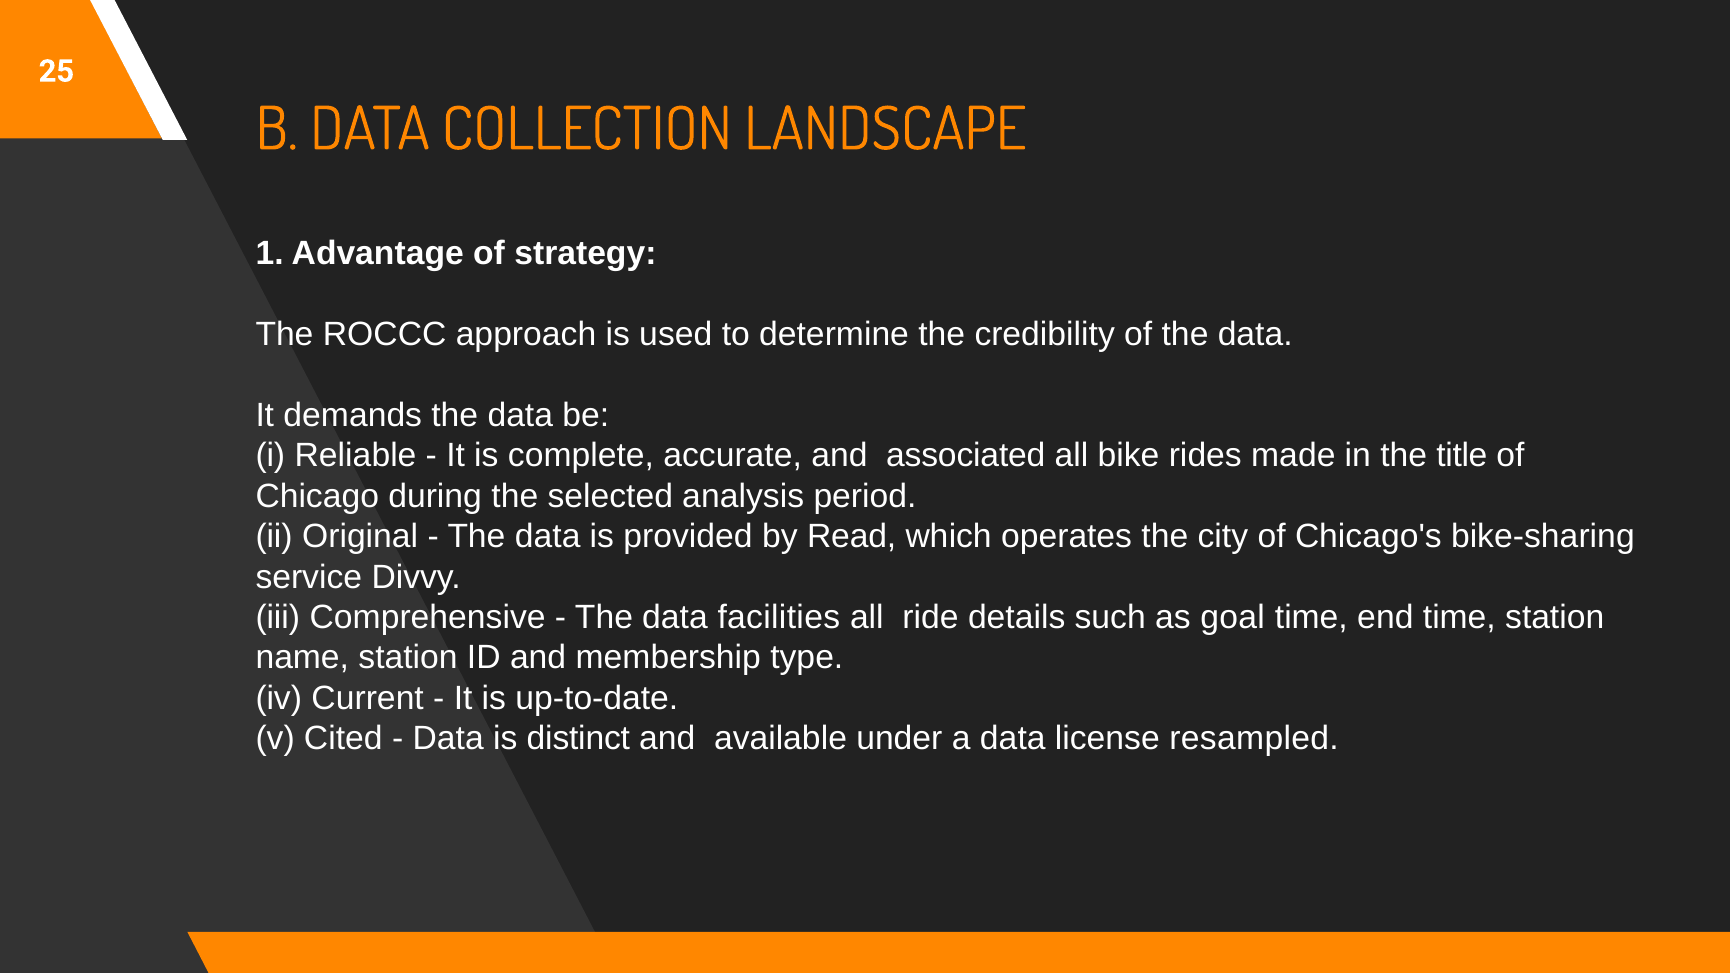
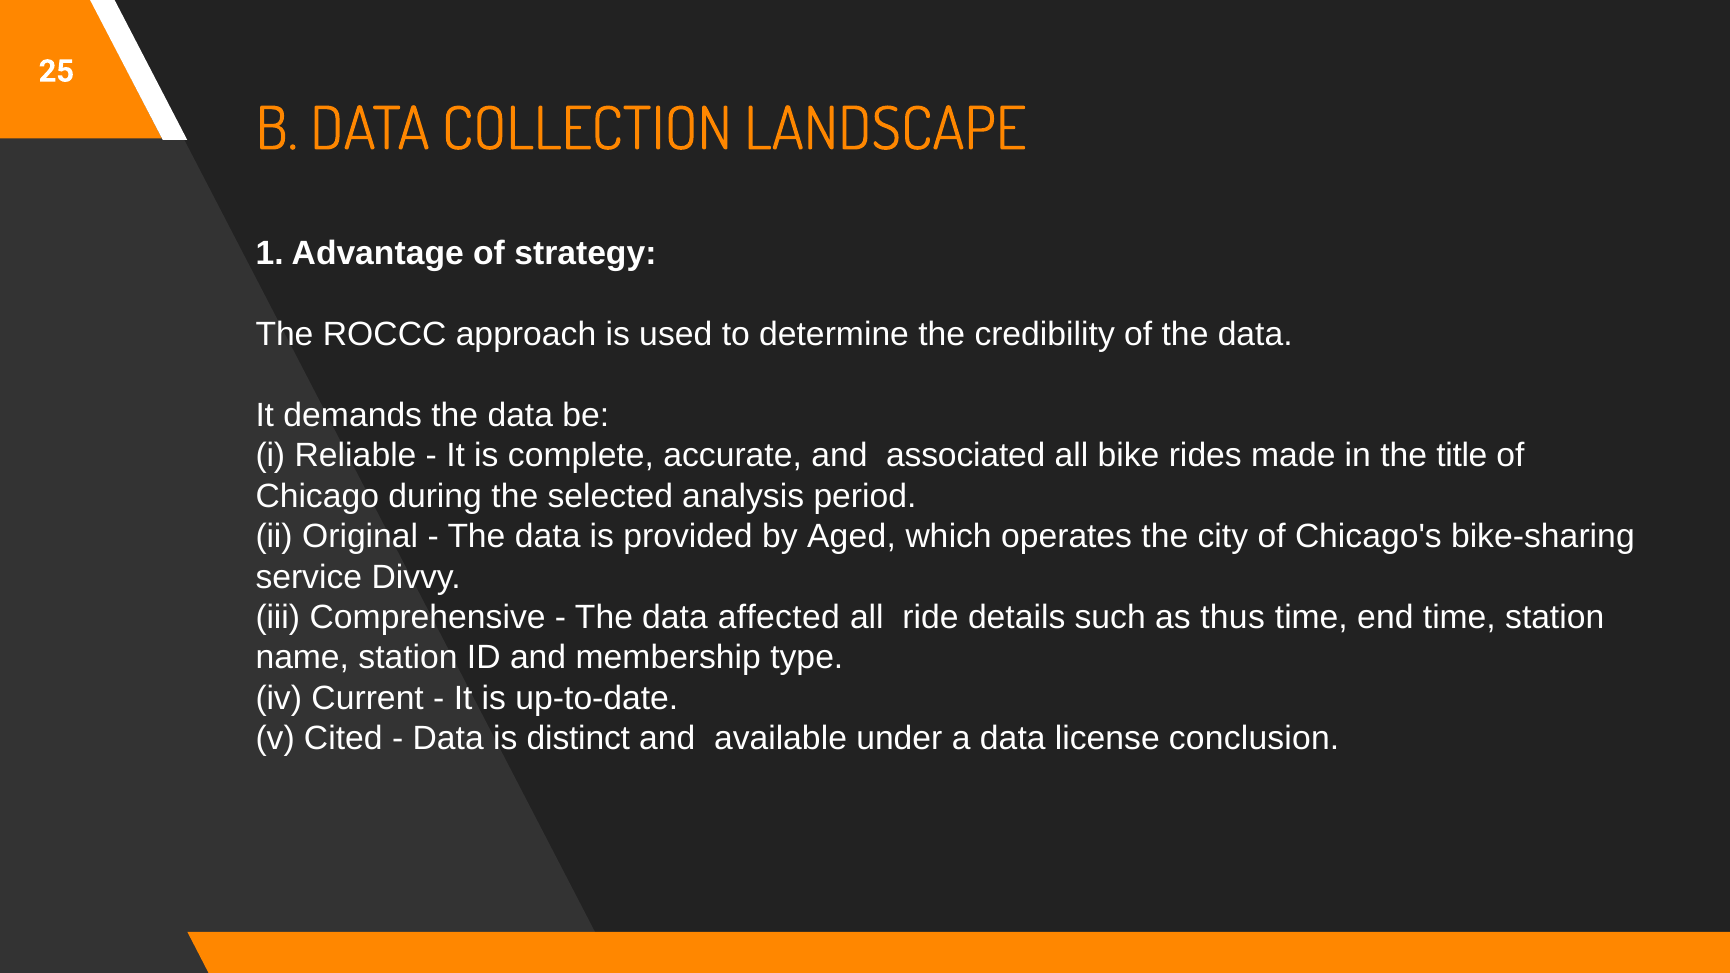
Read: Read -> Aged (851, 537)
facilities: facilities -> affected (779, 617)
goal: goal -> thus (1233, 617)
resampled: resampled -> conclusion (1254, 739)
